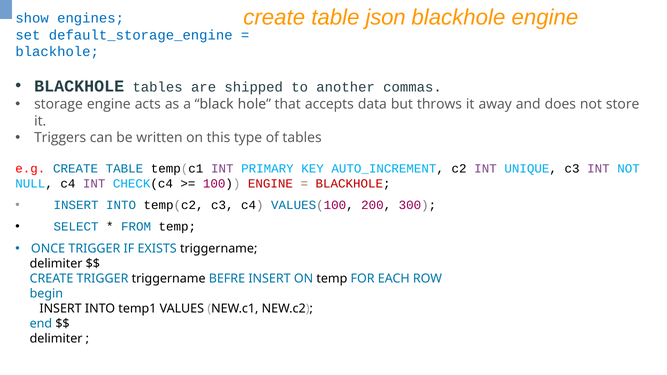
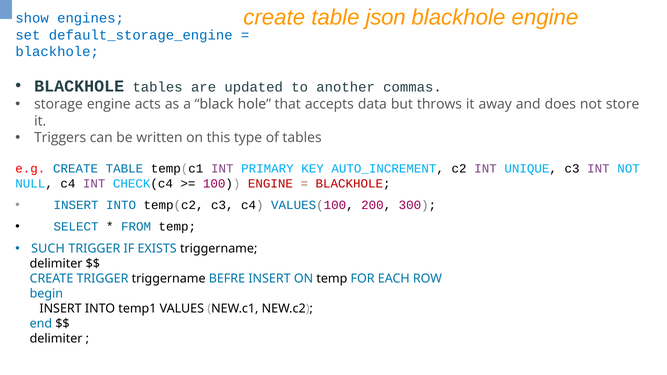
shipped: shipped -> updated (254, 87)
ONCE: ONCE -> SUCH (48, 249)
